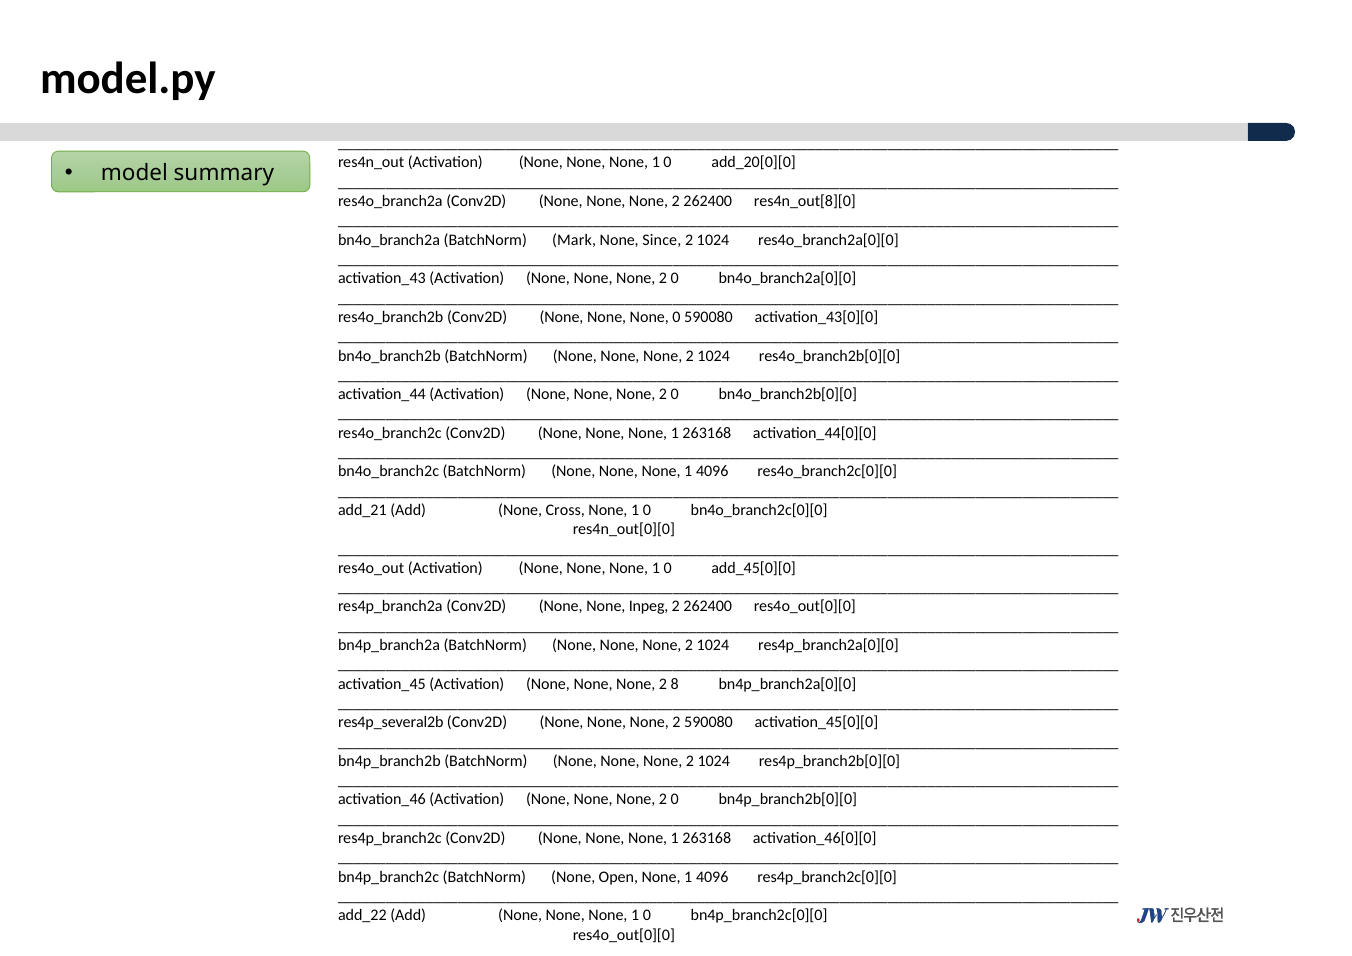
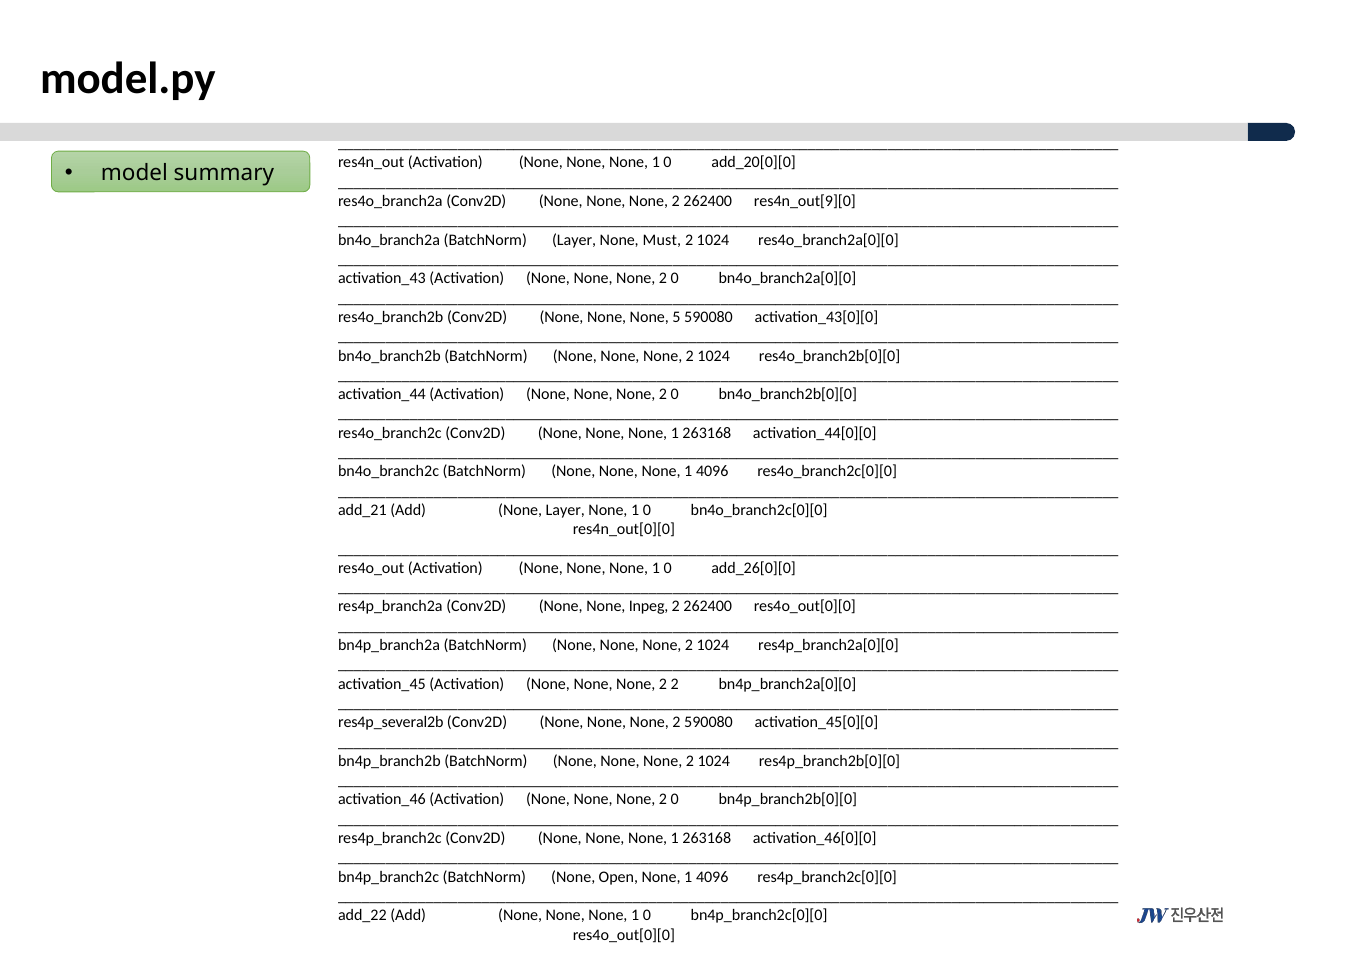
res4n_out[8][0: res4n_out[8][0 -> res4n_out[9][0 (805, 201)
BatchNorm Mark: Mark -> Layer (574, 240)
Since: Since -> Must (662, 240)
None 0: 0 -> 5 (676, 317)
None Cross: Cross -> Layer (565, 510)
add_45[0][0: add_45[0][0 -> add_26[0][0 (754, 568)
2 8: 8 -> 2 (675, 684)
